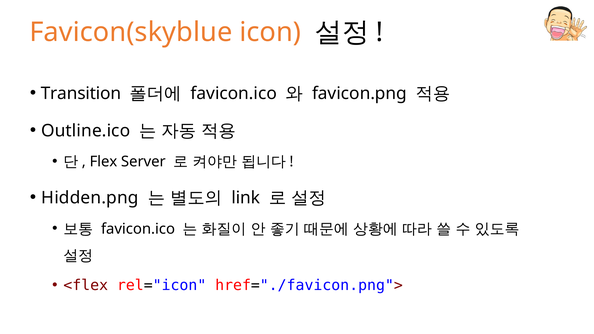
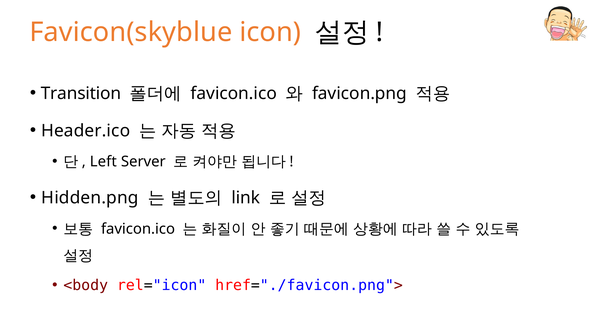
Outline.ico: Outline.ico -> Header.ico (86, 131)
Flex: Flex -> Left (103, 162)
<flex: <flex -> <body (86, 285)
